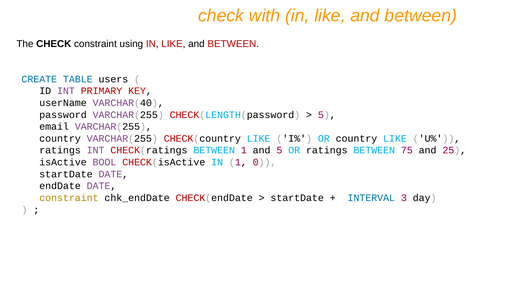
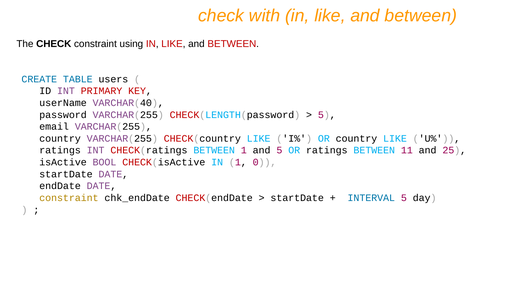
75: 75 -> 11 (407, 150)
INTERVAL 3: 3 -> 5 (404, 198)
